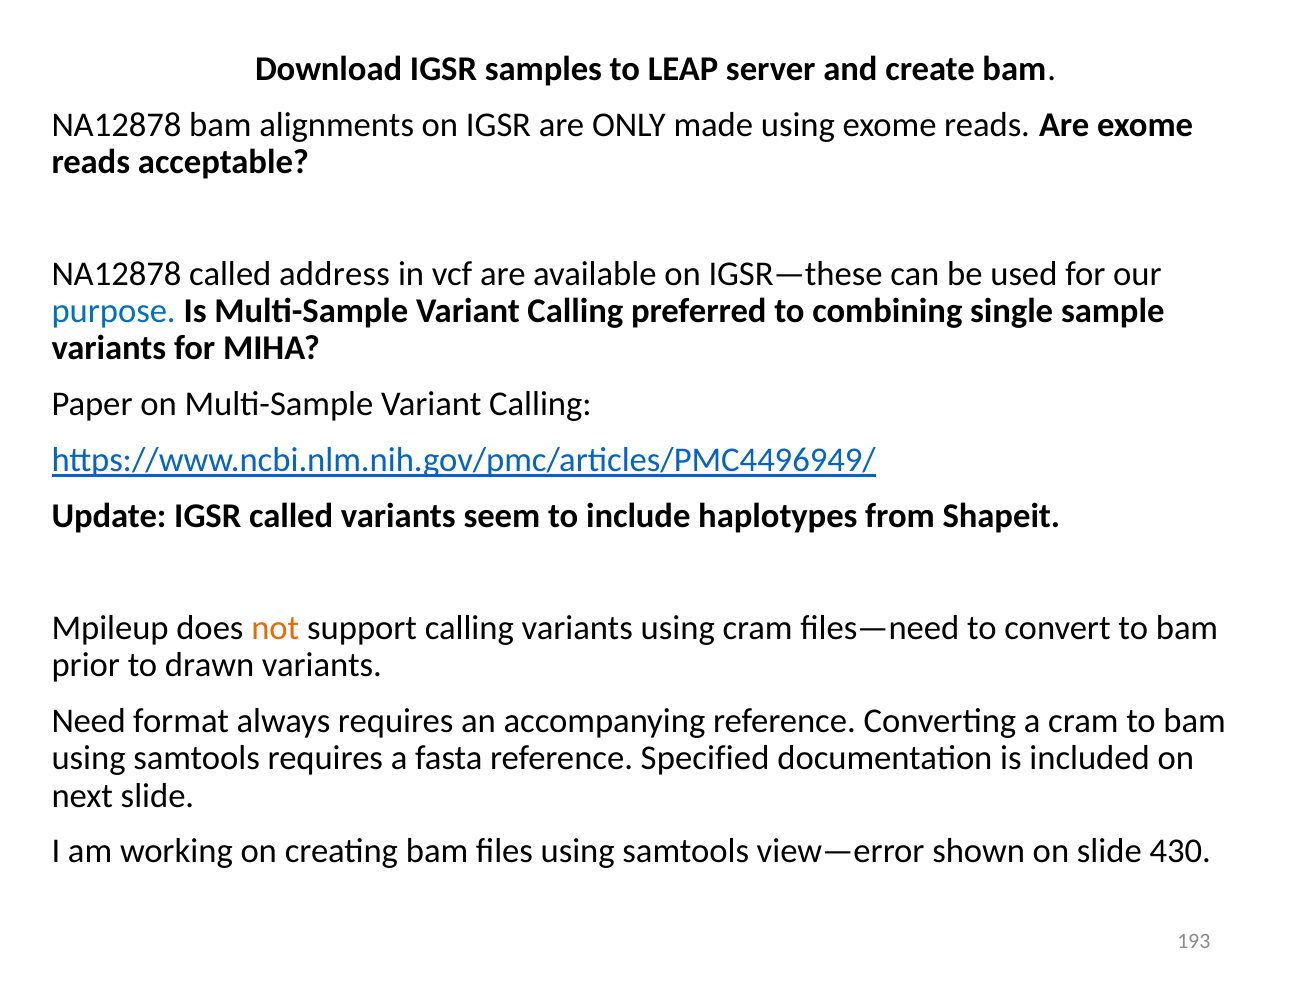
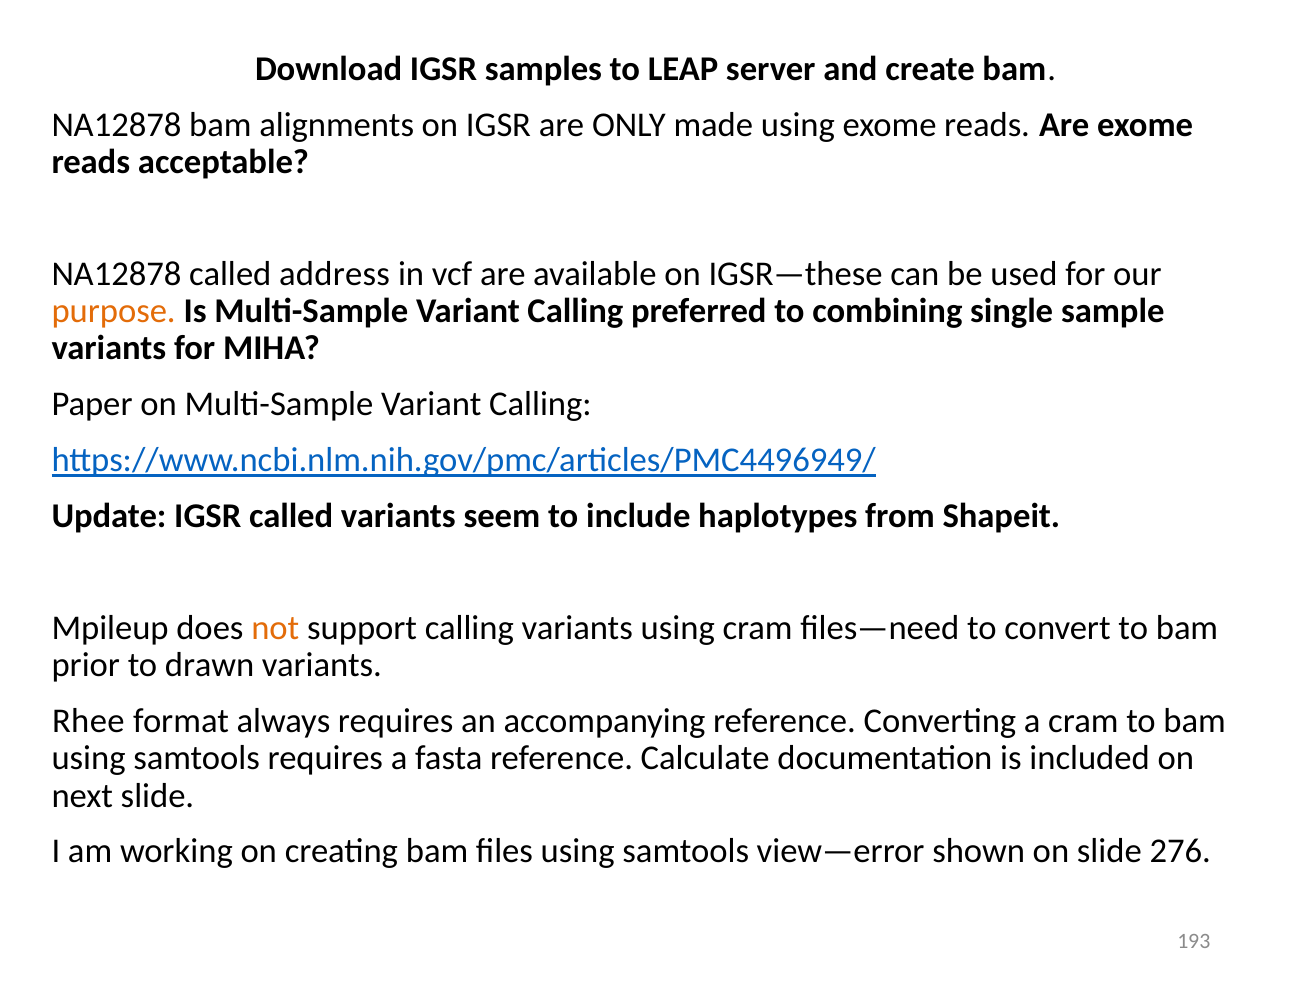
purpose colour: blue -> orange (114, 311)
Need: Need -> Rhee (88, 720)
Specified: Specified -> Calculate (705, 758)
430: 430 -> 276 (1180, 851)
